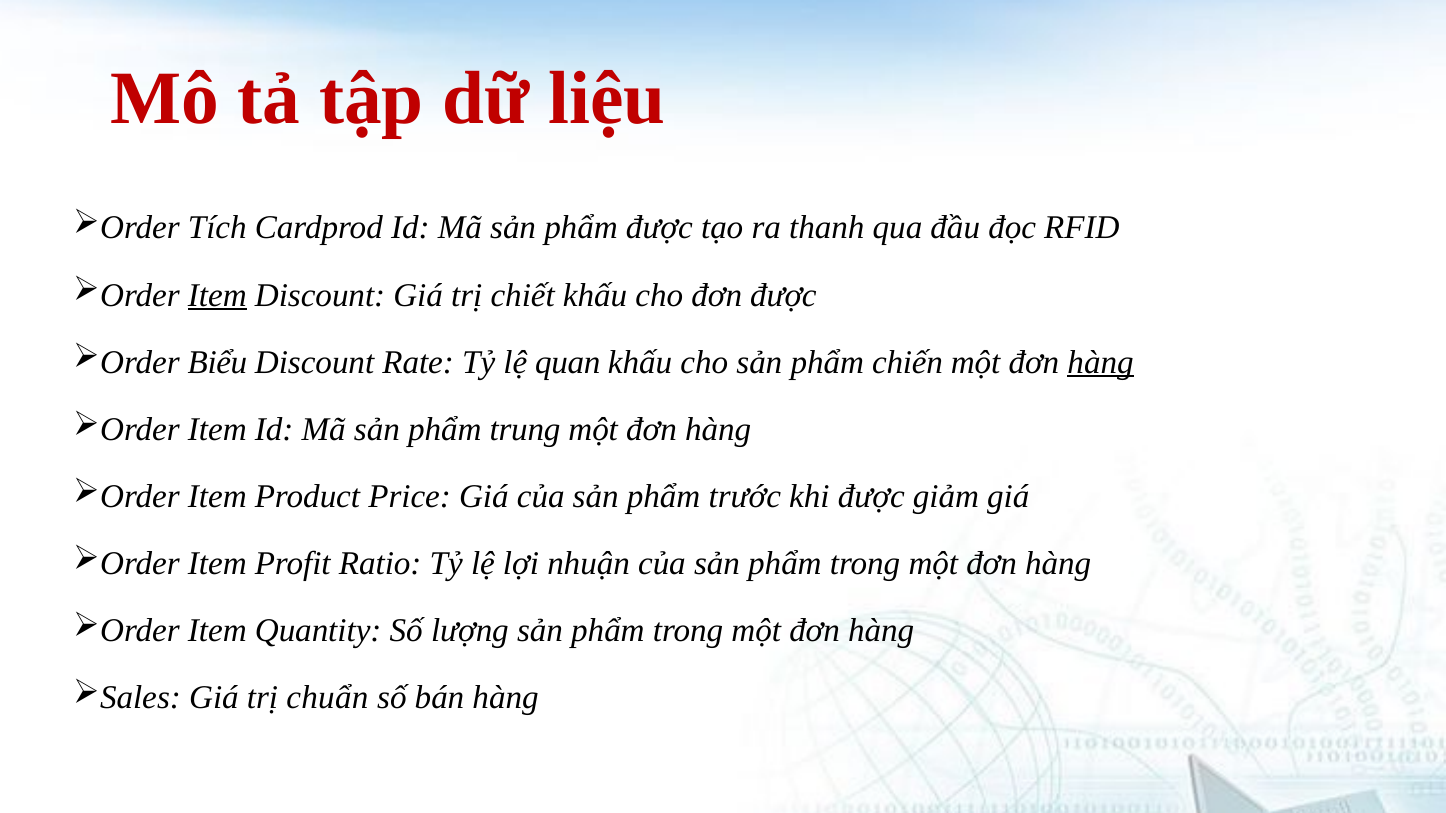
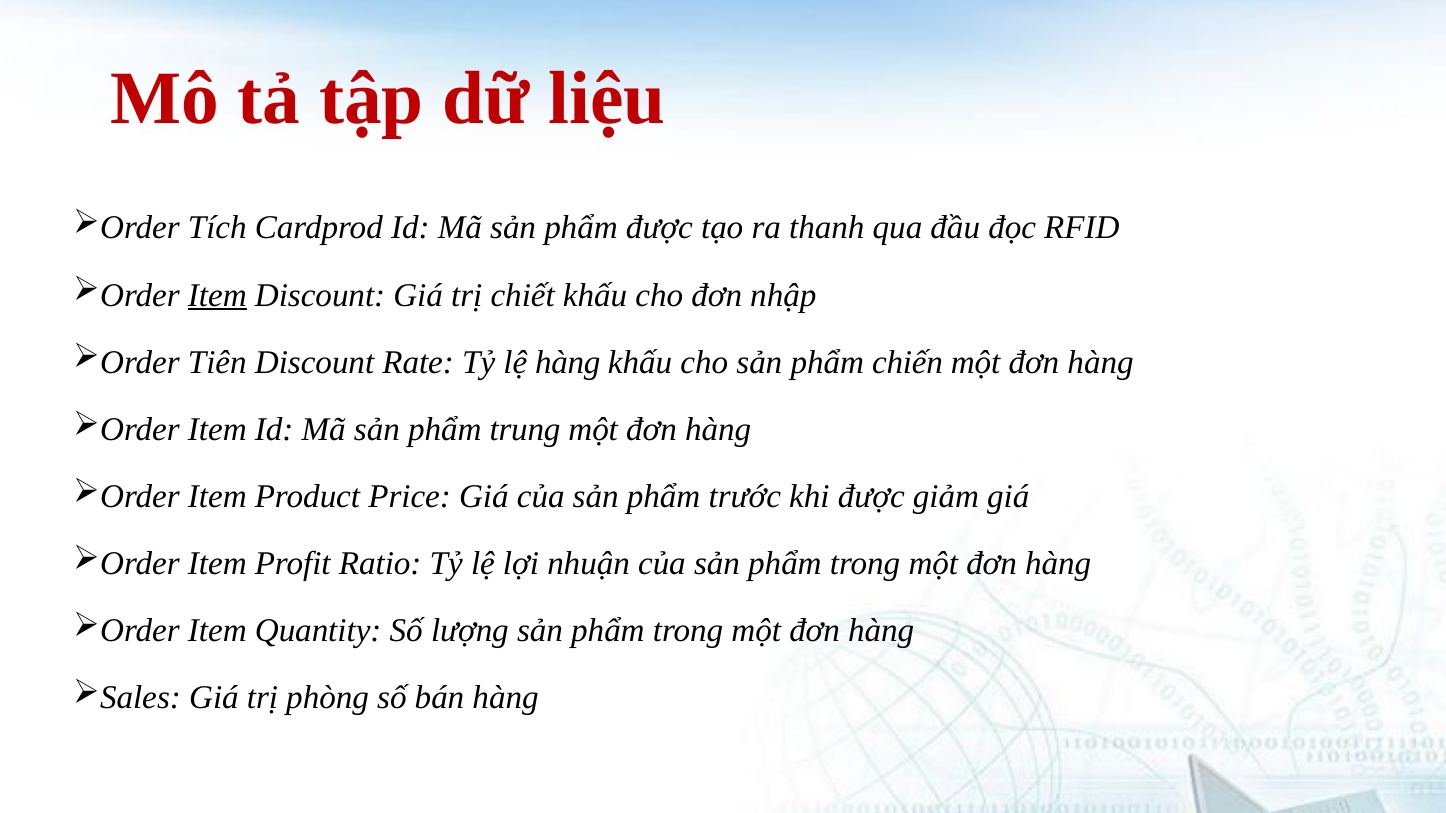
đơn được: được -> nhập (783, 295)
Biểu: Biểu -> Tiên (217, 362)
lệ quan: quan -> hàng (568, 362)
hàng underline: present -> none (1101, 362)
chuẩn: chuẩn -> phòng (328, 698)
